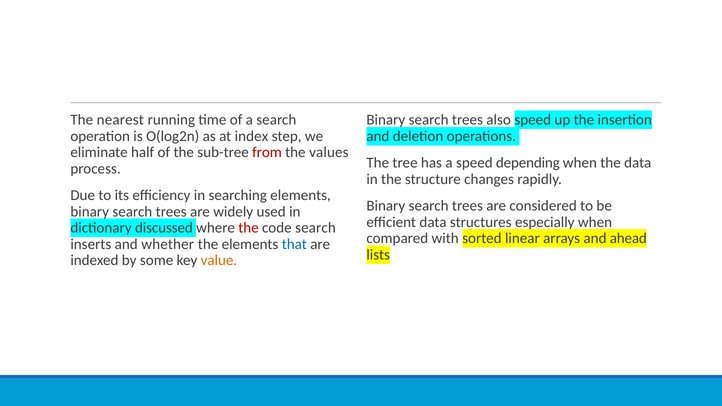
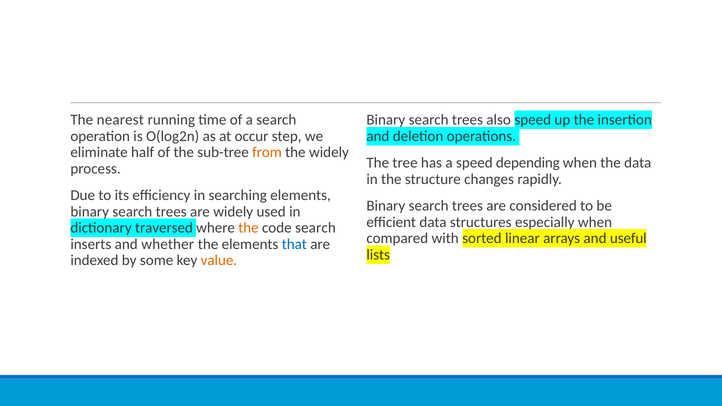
index: index -> occur (252, 136)
from colour: red -> orange (267, 153)
the values: values -> widely (329, 153)
discussed: discussed -> traversed (164, 228)
the colour: red -> orange (249, 228)
ahead: ahead -> useful (628, 239)
